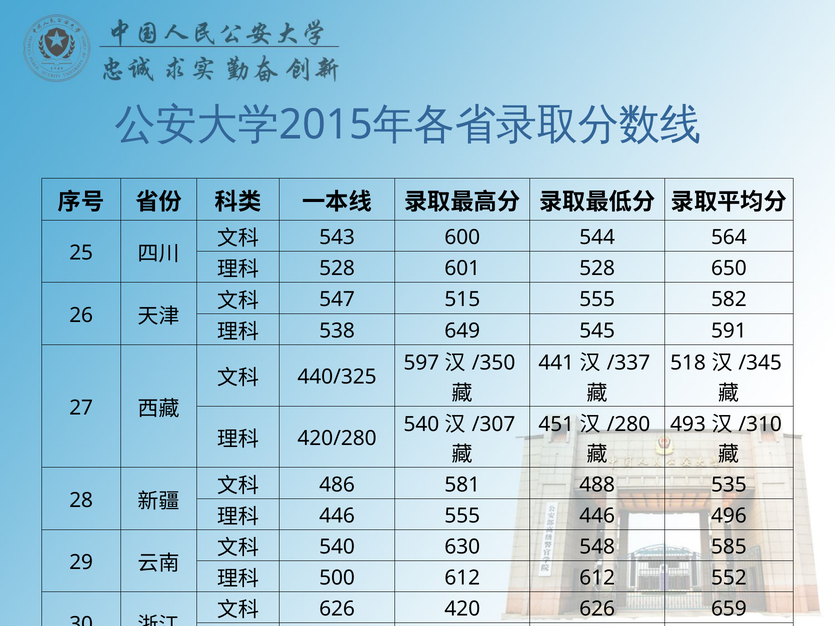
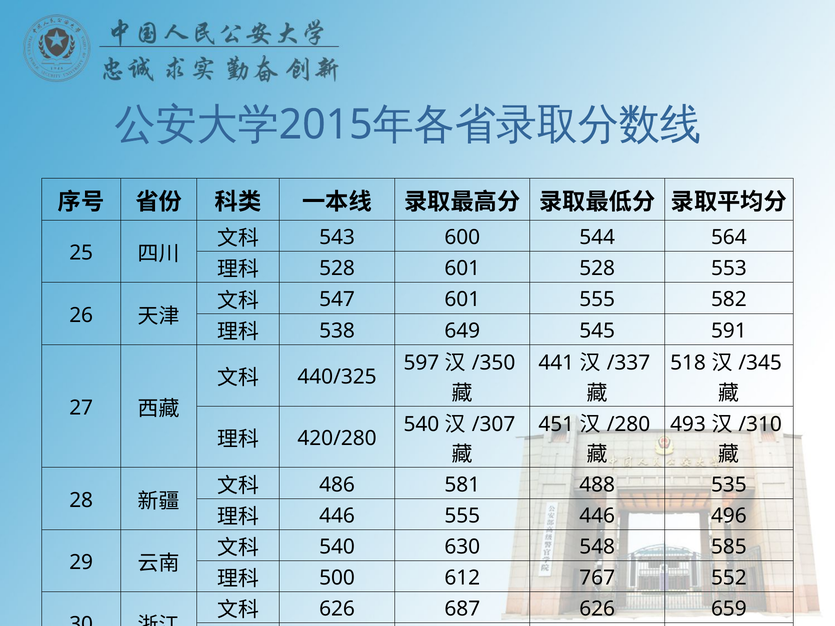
650: 650 -> 553 (729, 269)
547 515: 515 -> 601 (462, 300)
612 612: 612 -> 767 (597, 578)
420: 420 -> 687 (462, 609)
